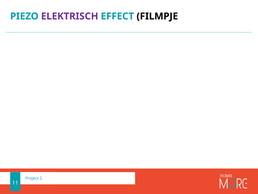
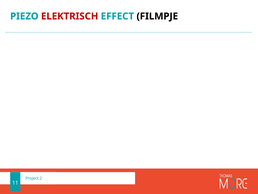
ELEKTRISCH colour: purple -> red (70, 16)
